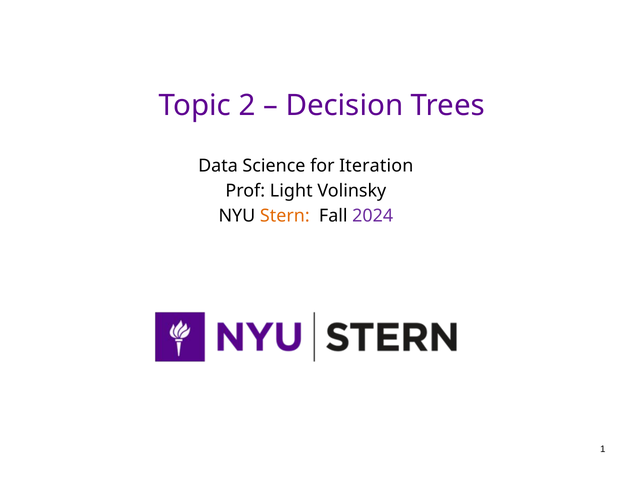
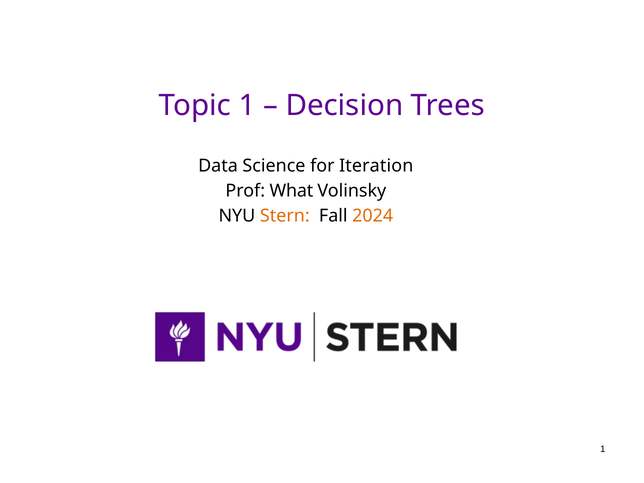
Topic 2: 2 -> 1 (247, 105)
Light: Light -> What (291, 191)
2024 colour: purple -> orange (373, 216)
